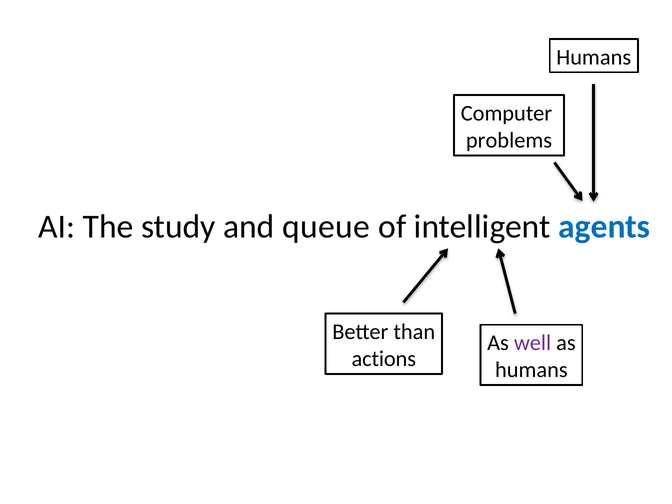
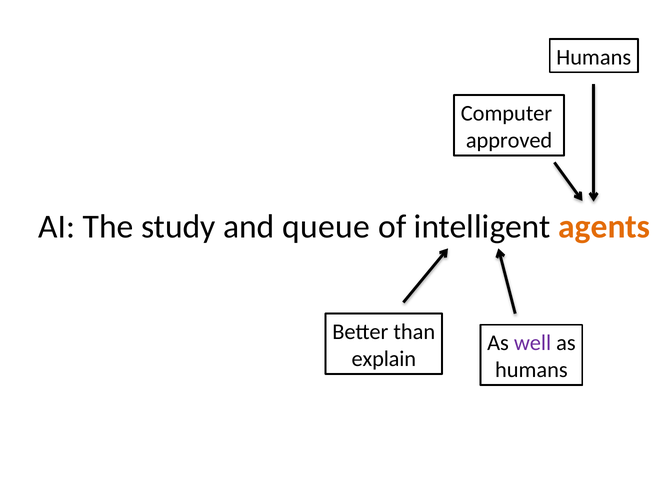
problems: problems -> approved (509, 140)
agents colour: blue -> orange (604, 227)
actions: actions -> explain (384, 359)
